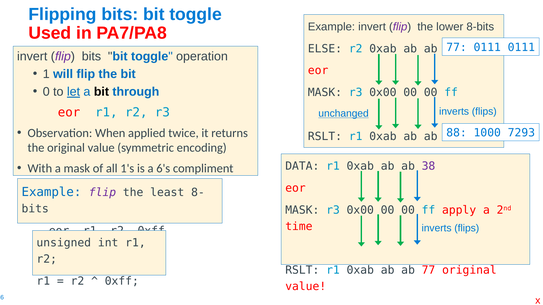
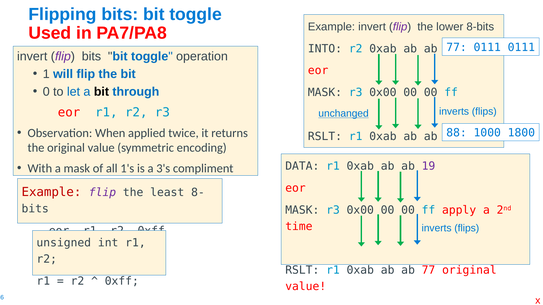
ELSE: ELSE -> INTO (325, 49)
let underline: present -> none (74, 92)
7293: 7293 -> 1800 (521, 133)
38: 38 -> 19 (429, 166)
6's: 6's -> 3's (163, 169)
Example colour: blue -> red (51, 192)
